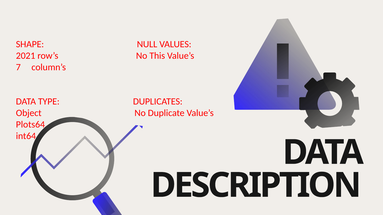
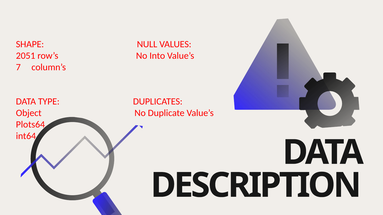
2021: 2021 -> 2051 (26, 56)
This: This -> Into (157, 56)
